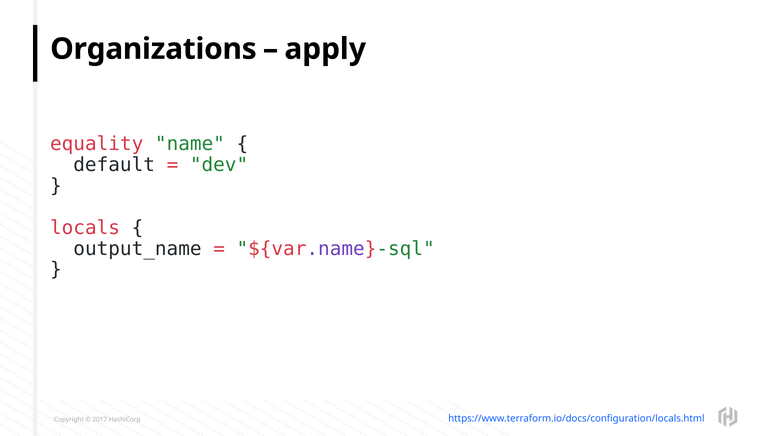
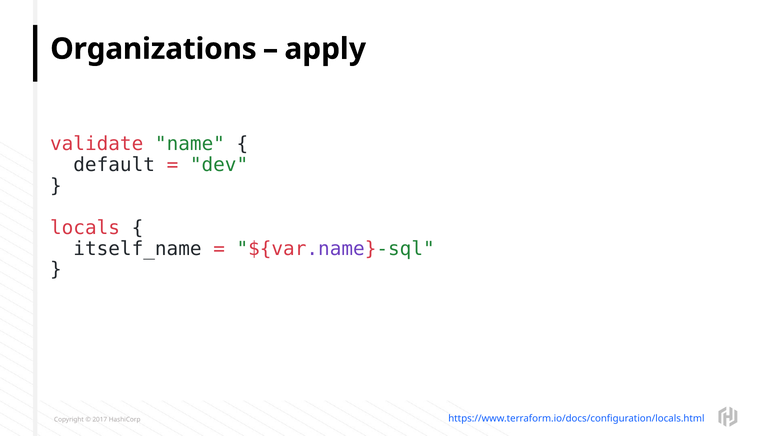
equality: equality -> validate (97, 144)
output_name: output_name -> itself_name (137, 249)
